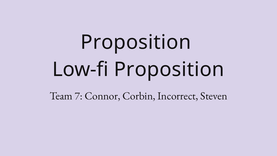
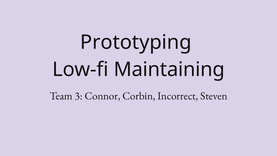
Proposition: Proposition -> Prototyping (136, 42)
Low-fi Proposition: Proposition -> Maintaining (169, 69)
7: 7 -> 3 (79, 96)
